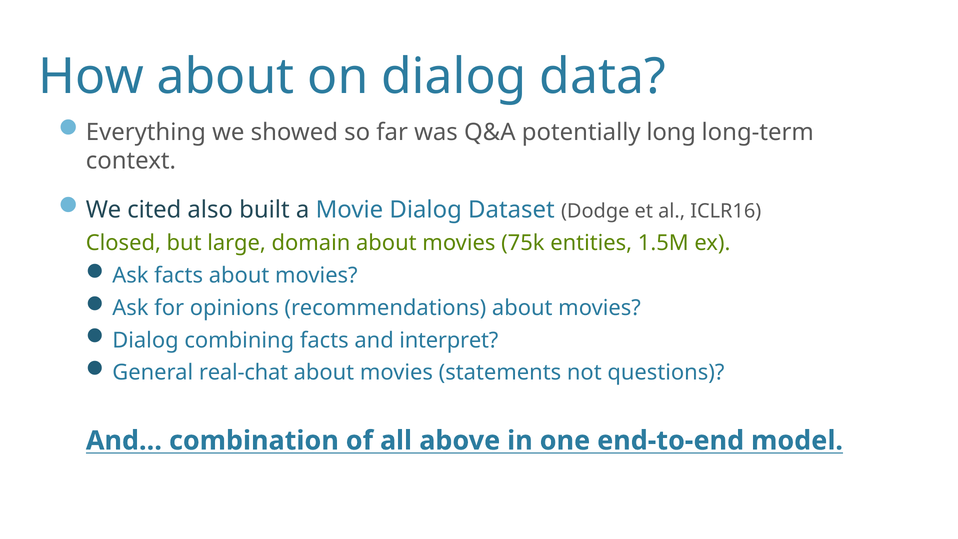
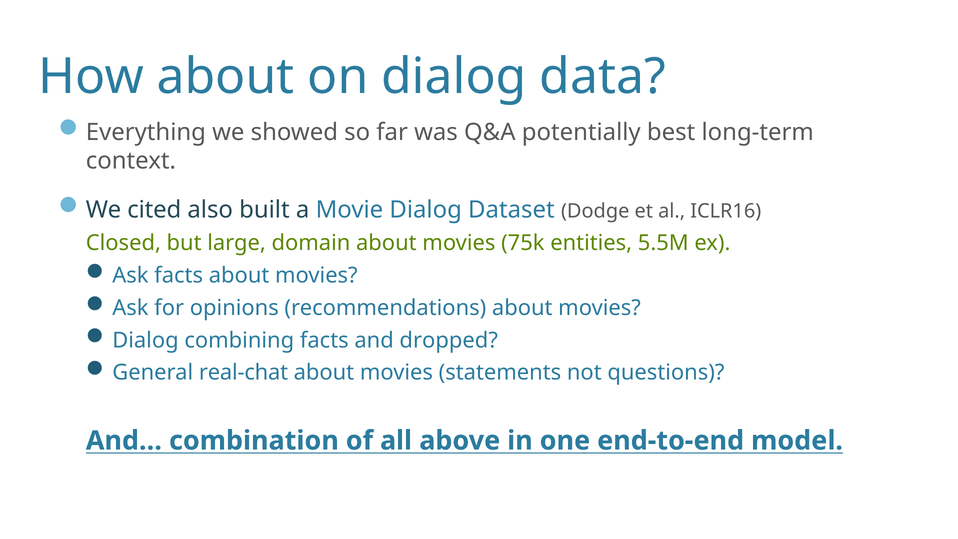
long: long -> best (671, 132)
1.5M: 1.5M -> 5.5M (663, 243)
interpret: interpret -> dropped (449, 340)
